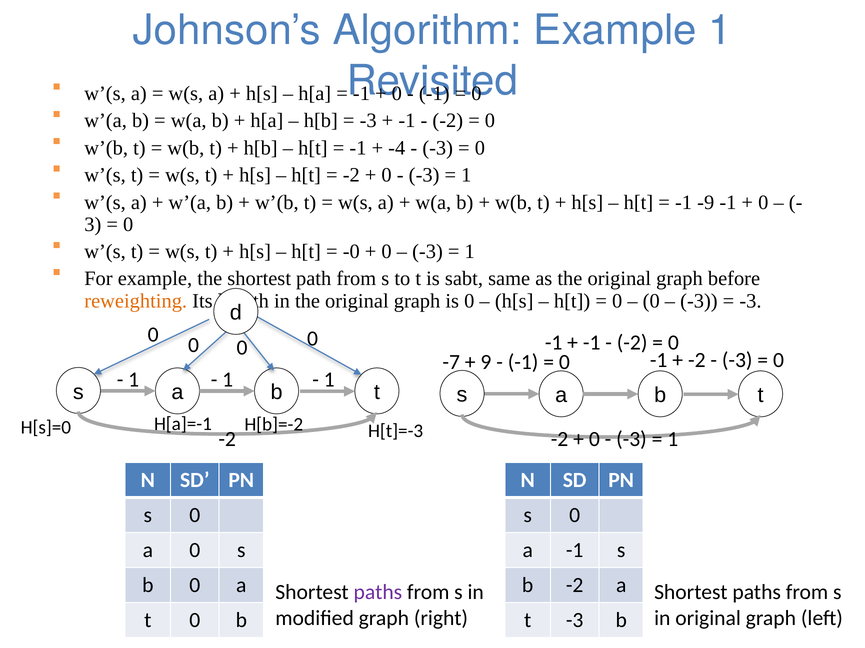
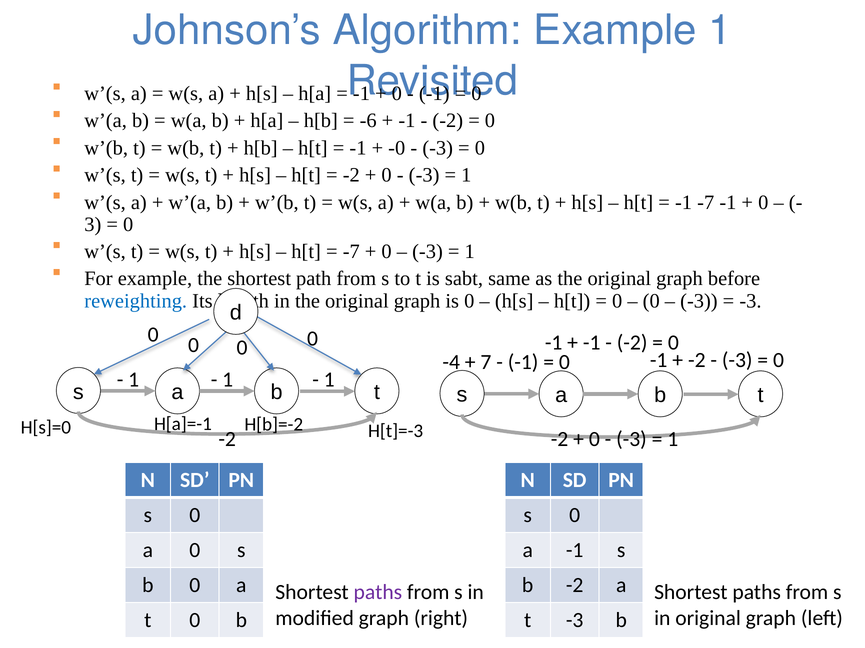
-3: -3 -> -6 (368, 121)
-4: -4 -> -0 (397, 148)
-1 -9: -9 -> -7 (706, 203)
-0: -0 -> -7 (351, 252)
reweighting colour: orange -> blue (136, 301)
-7: -7 -> -4 (451, 362)
9: 9 -> 7 (486, 362)
